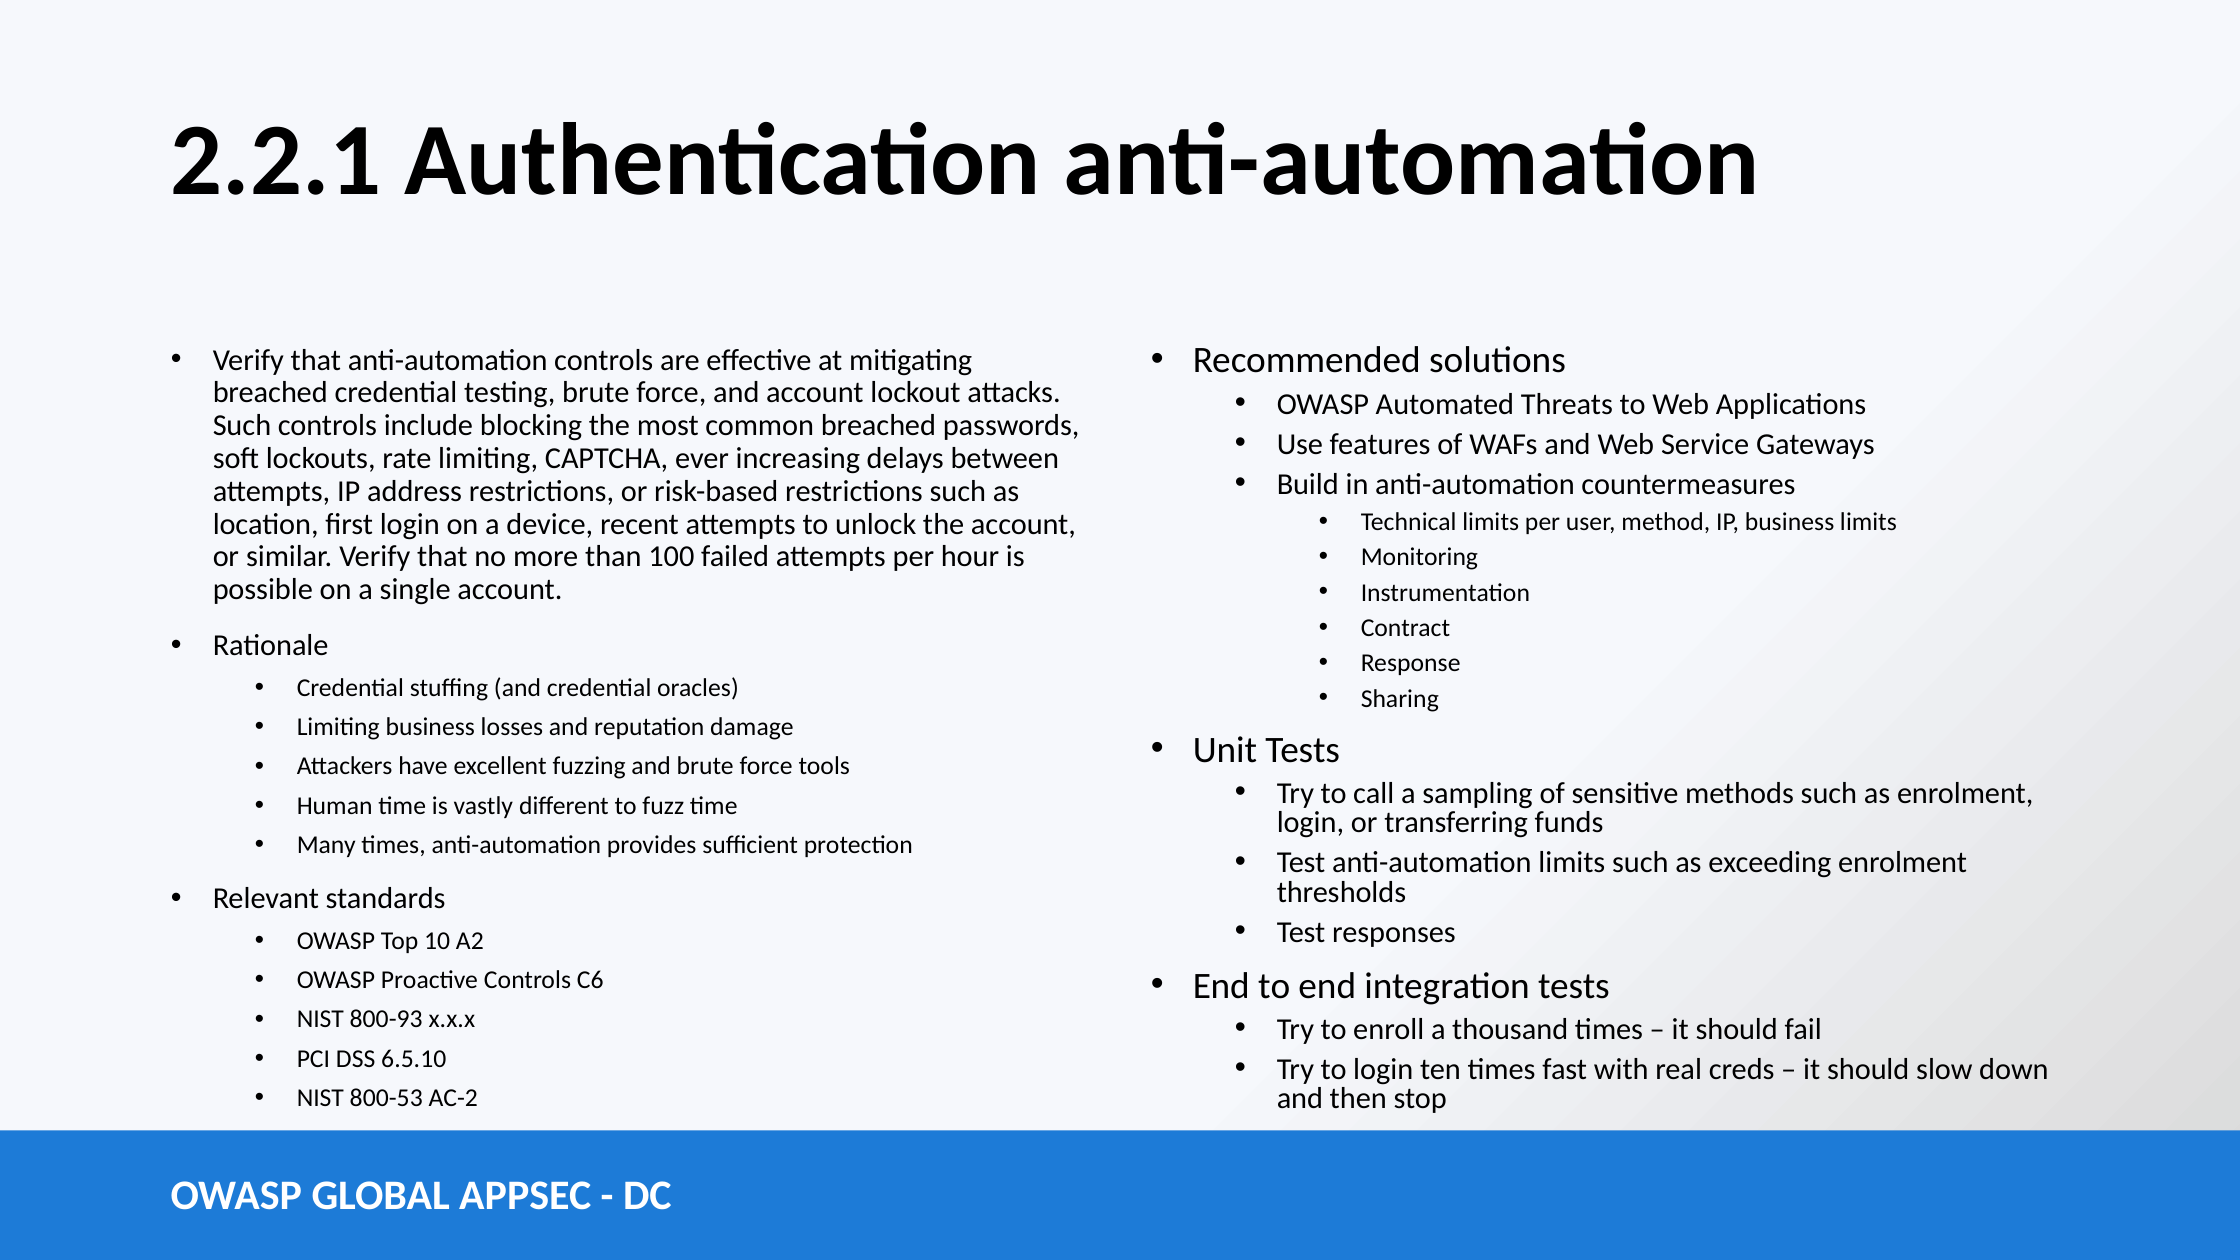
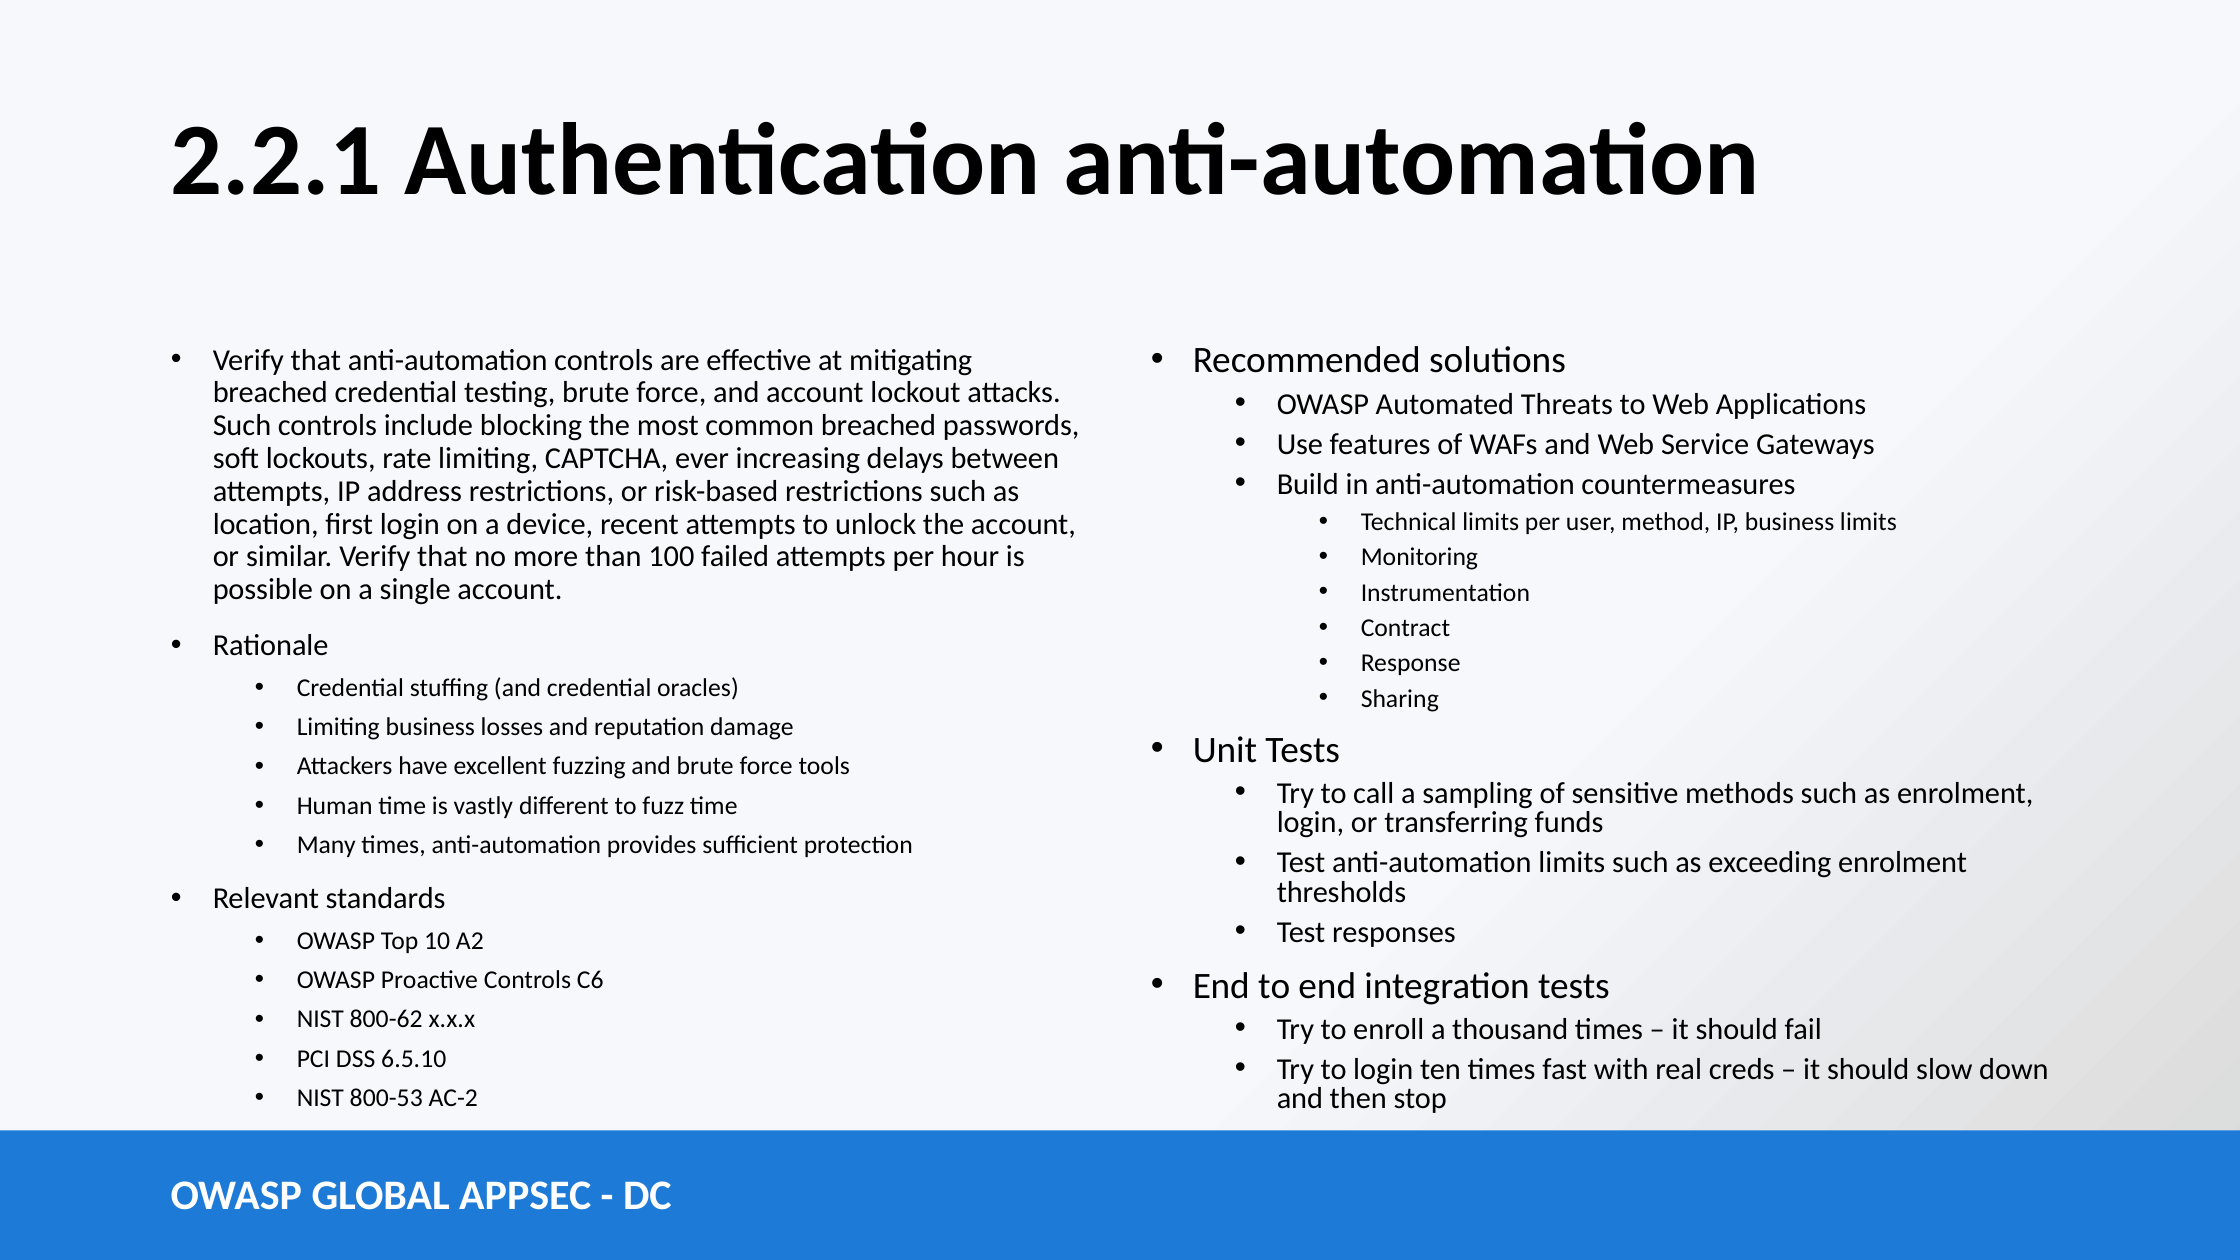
800-93: 800-93 -> 800-62 (386, 1019)
